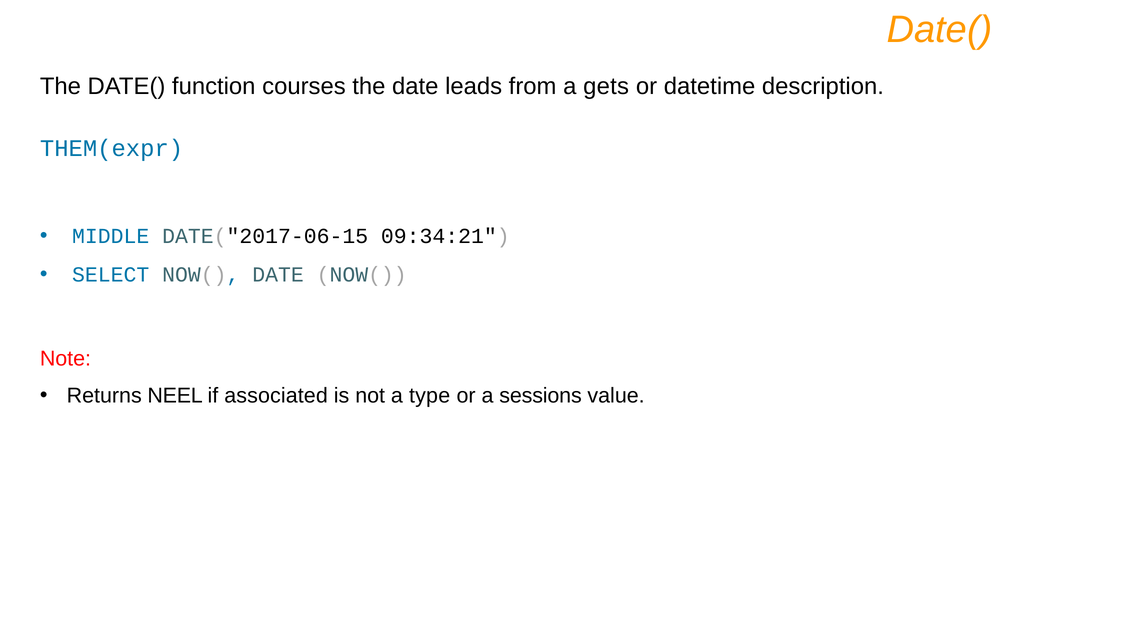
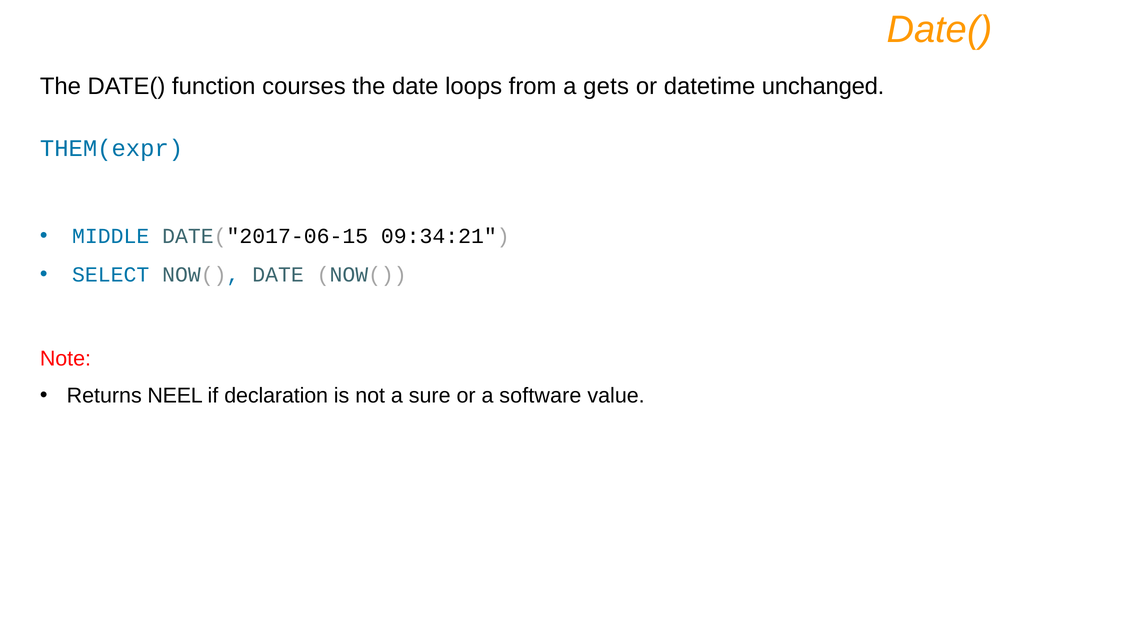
leads: leads -> loops (474, 86)
description: description -> unchanged (823, 86)
associated: associated -> declaration (276, 396)
type: type -> sure (430, 396)
sessions: sessions -> software (540, 396)
